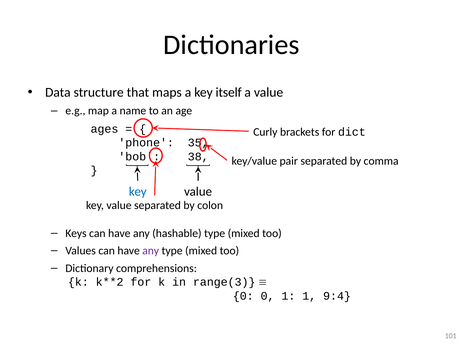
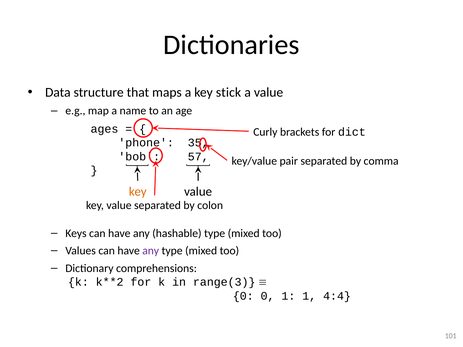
itself: itself -> stick (228, 92)
38: 38 -> 57 (198, 157)
key colour: blue -> orange (138, 192)
9:4: 9:4 -> 4:4 (337, 296)
